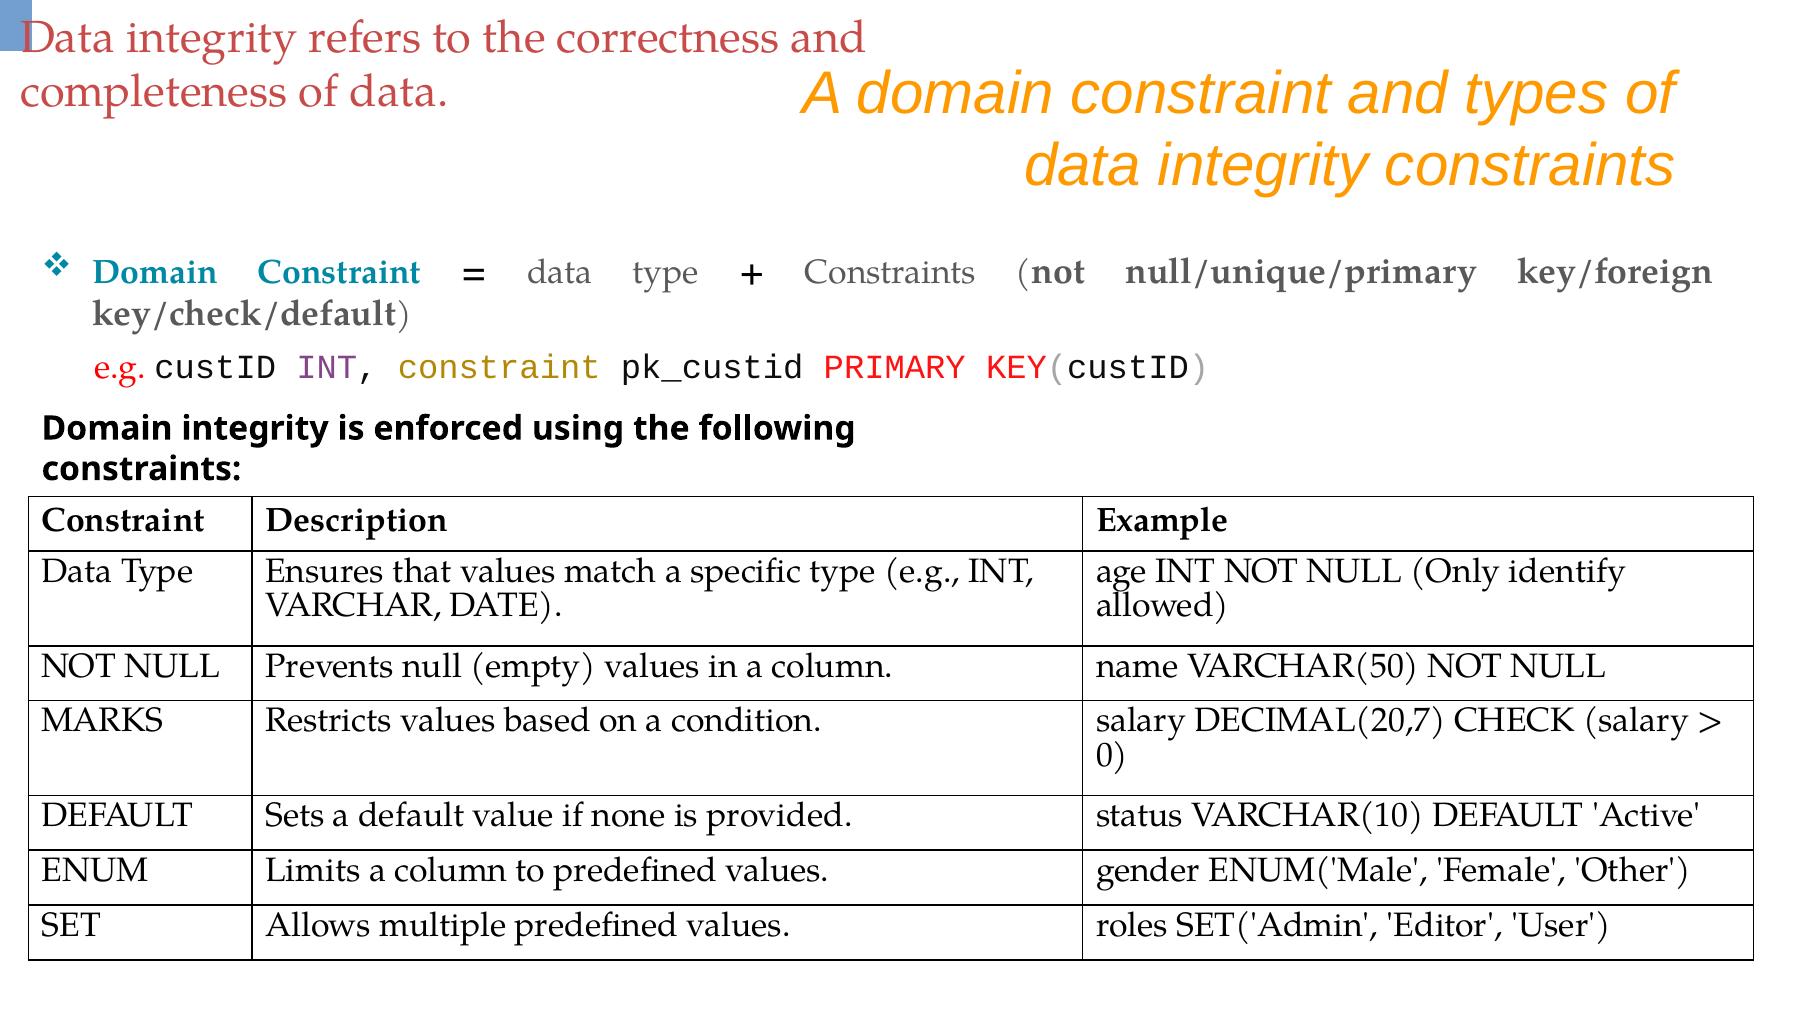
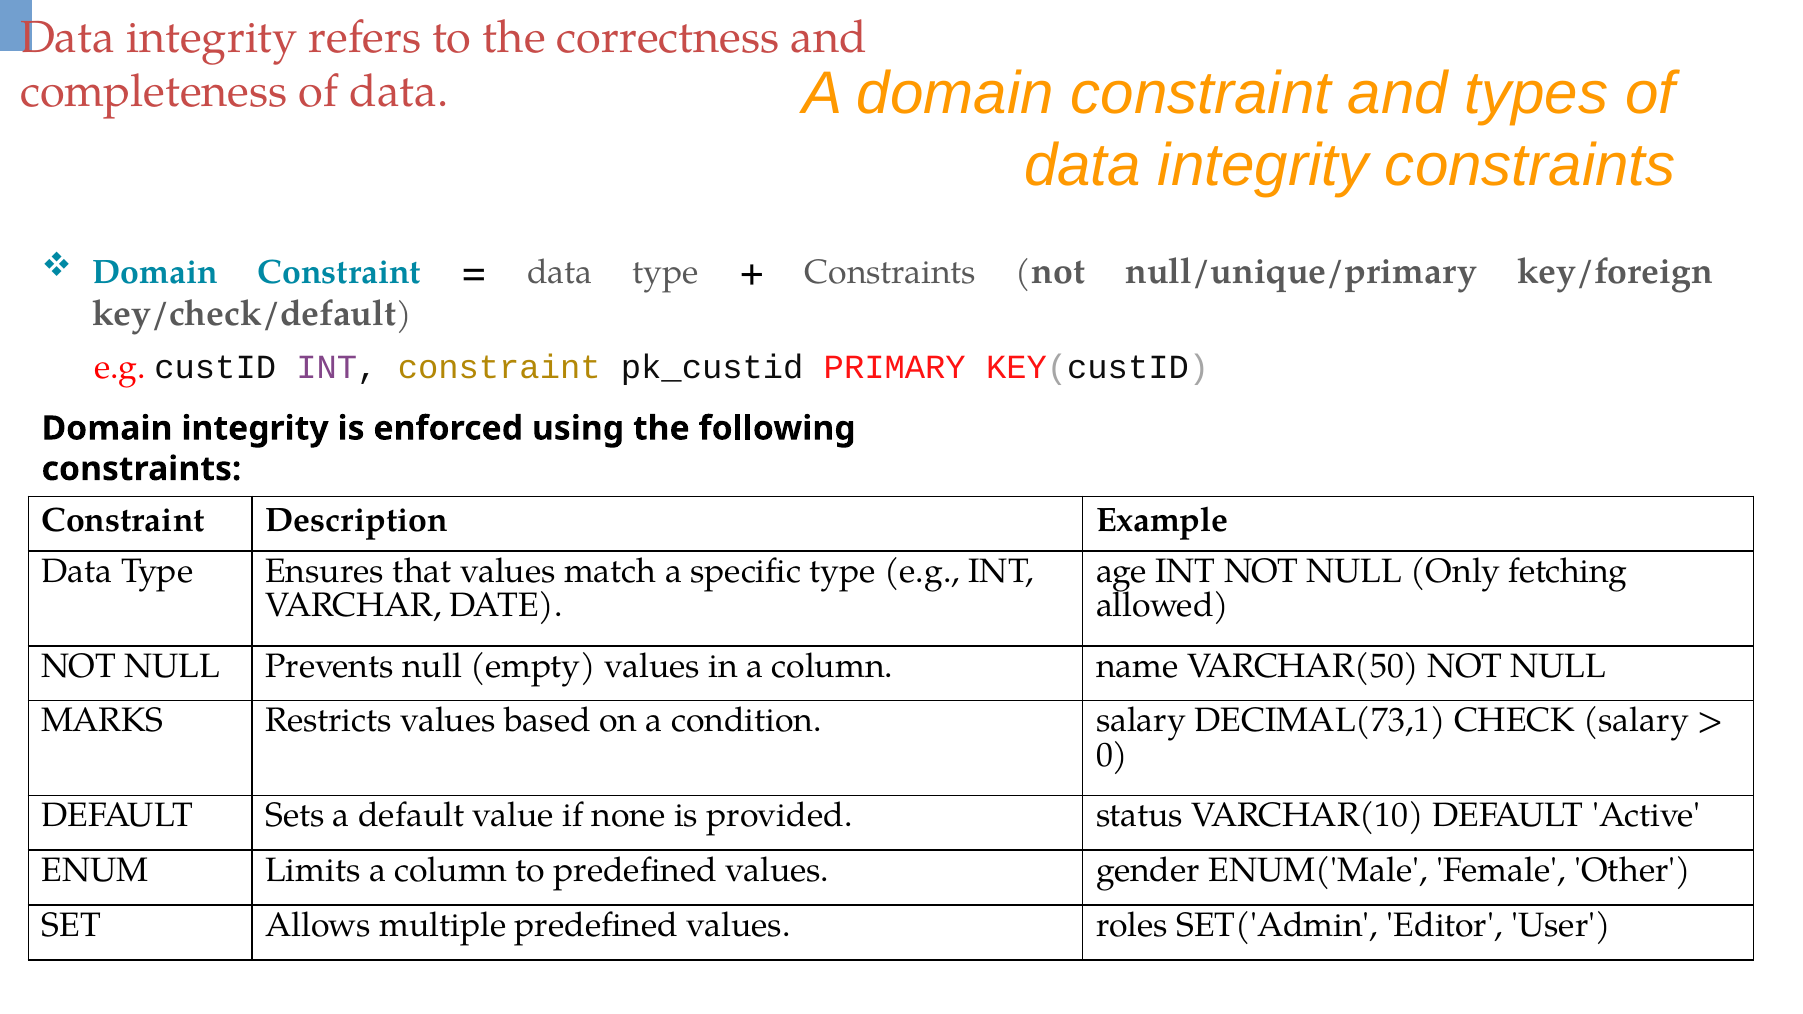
identify: identify -> fetching (1568, 571)
DECIMAL(20,7: DECIMAL(20,7 -> DECIMAL(73,1 (1320, 721)
